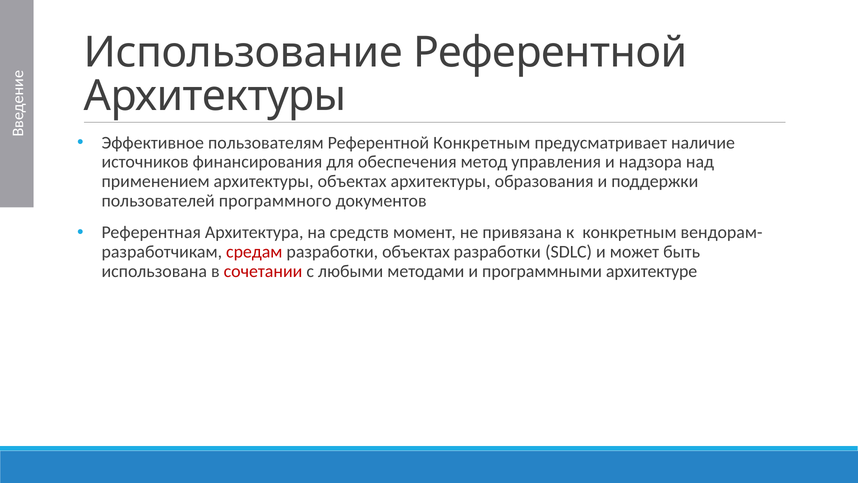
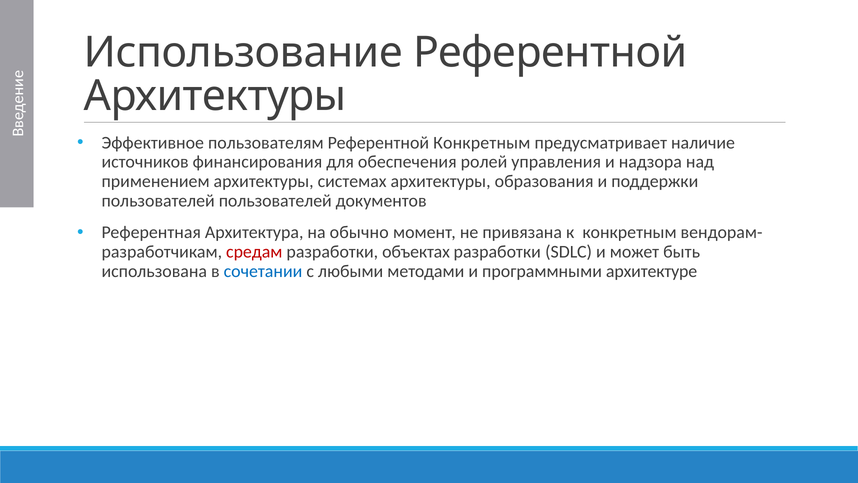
метод: метод -> ролей (484, 162)
архитектуры объектах: объектах -> системах (352, 181)
пользователей программного: программного -> пользователей (275, 201)
средств: средств -> обычно (359, 232)
сочетании colour: red -> blue (263, 271)
